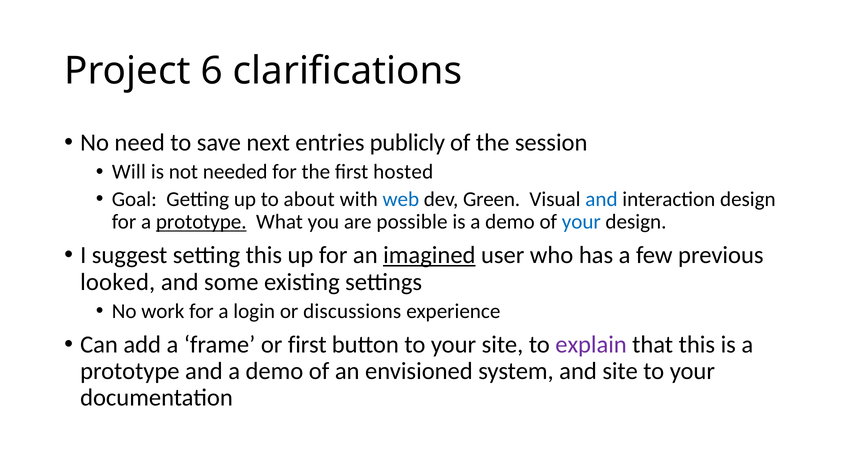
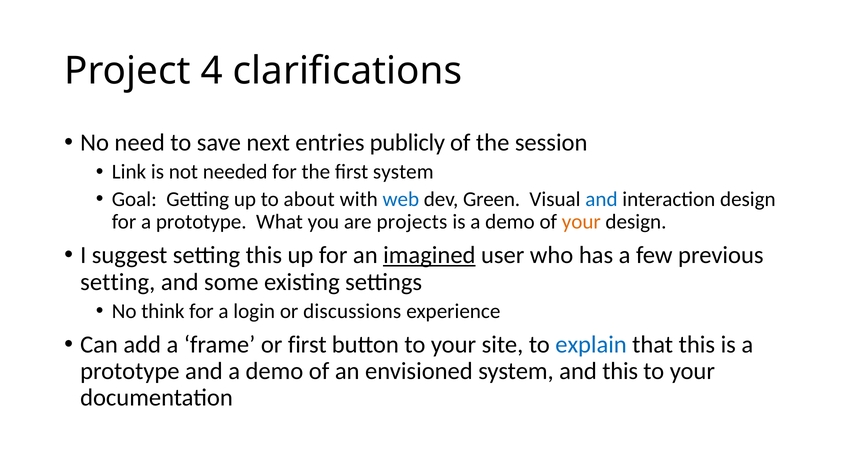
6: 6 -> 4 (212, 71)
Will: Will -> Link (129, 172)
first hosted: hosted -> system (403, 172)
prototype underline: present -> none (201, 222)
possible: possible -> projects (412, 222)
your colour: blue -> orange (581, 222)
looked: looked -> setting (118, 282)
work: work -> think (163, 311)
explain colour: purple -> blue (591, 344)
and site: site -> this (620, 371)
